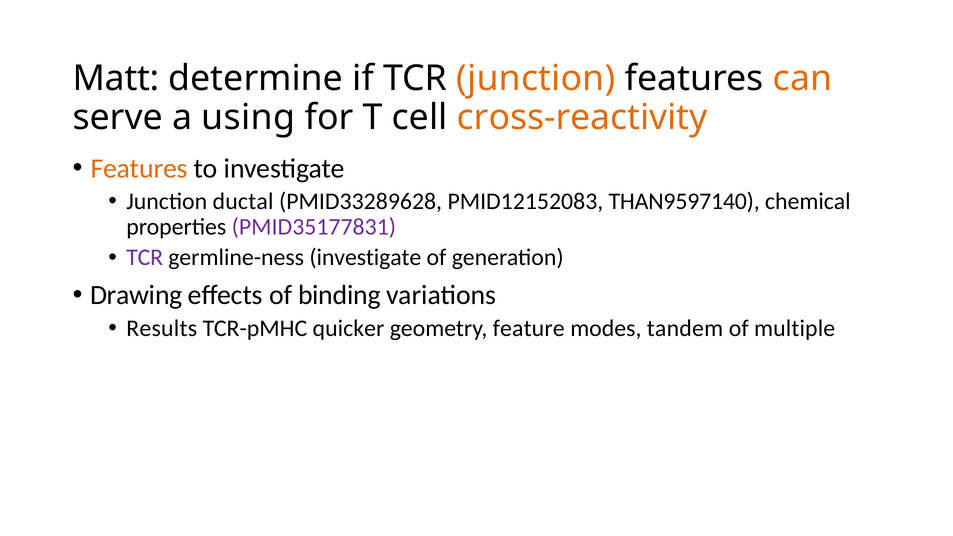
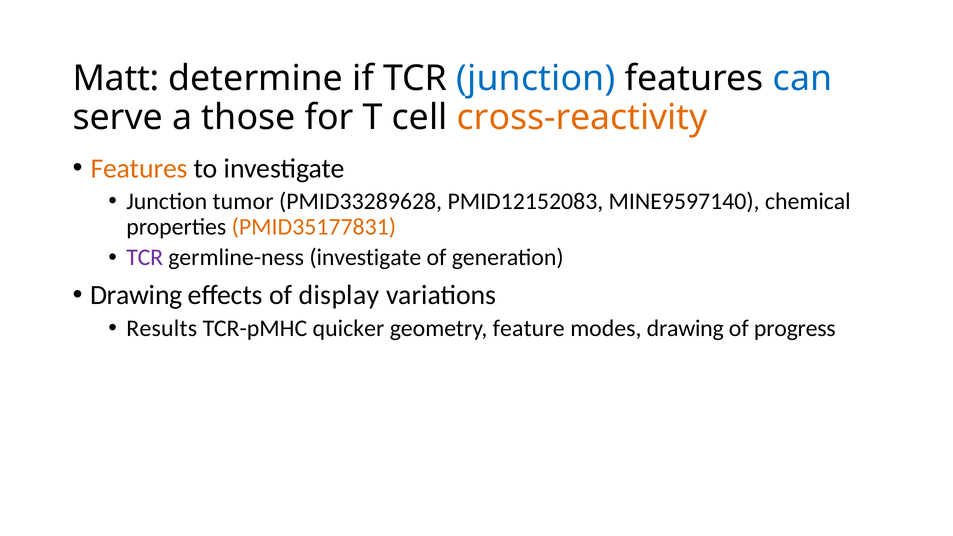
junction colour: orange -> blue (536, 79)
can colour: orange -> blue (803, 79)
using: using -> those (248, 117)
ductal: ductal -> tumor (243, 201)
THAN9597140: THAN9597140 -> MINE9597140 (684, 201)
PMID35177831 colour: purple -> orange (314, 227)
binding: binding -> display (339, 295)
modes tandem: tandem -> drawing (685, 328)
multiple: multiple -> progress (795, 328)
